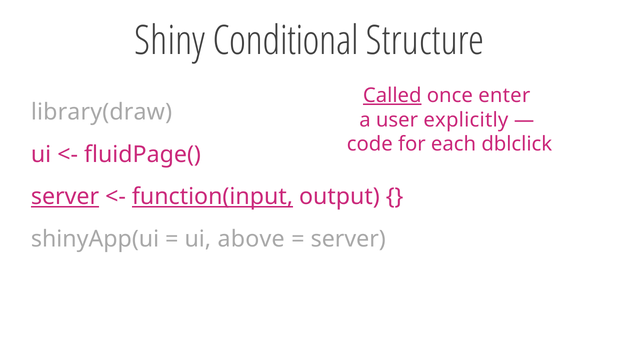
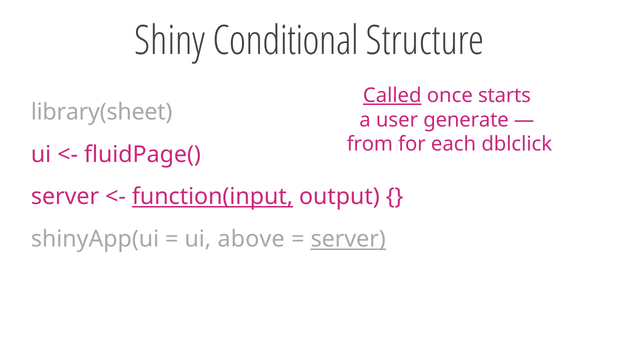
enter: enter -> starts (504, 96)
library(draw: library(draw -> library(sheet (102, 112)
explicitly: explicitly -> generate (466, 120)
code: code -> from (370, 144)
server underline: present -> none (65, 197)
server underline: none -> present (348, 239)
